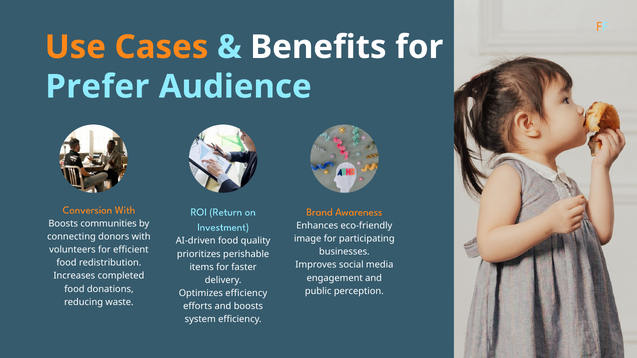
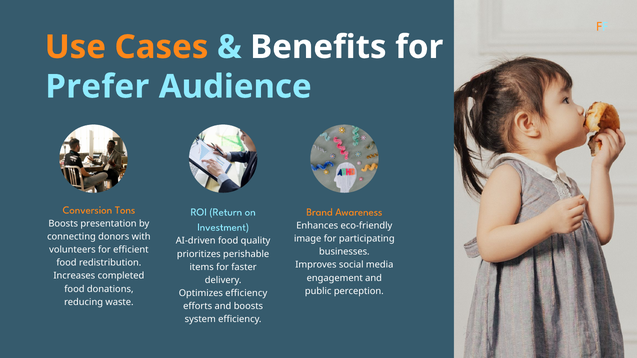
Conversion With: With -> Tons (125, 210)
communities: communities -> presentation (109, 224)
